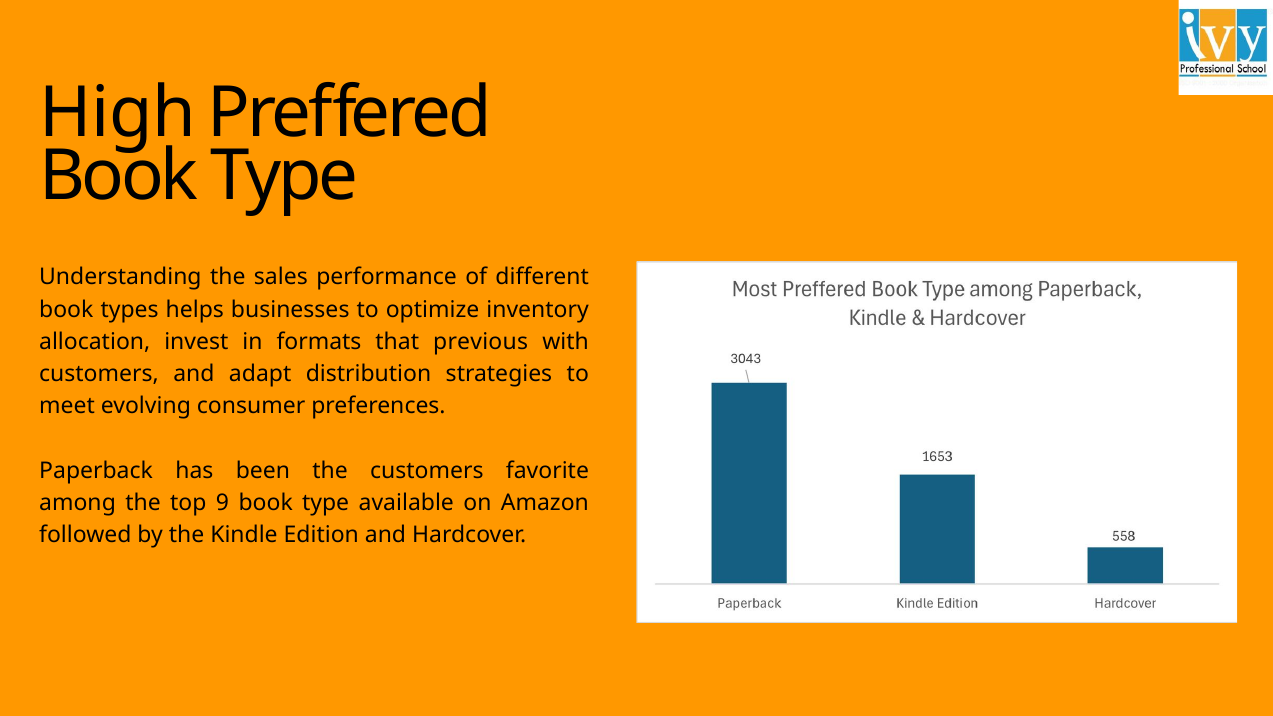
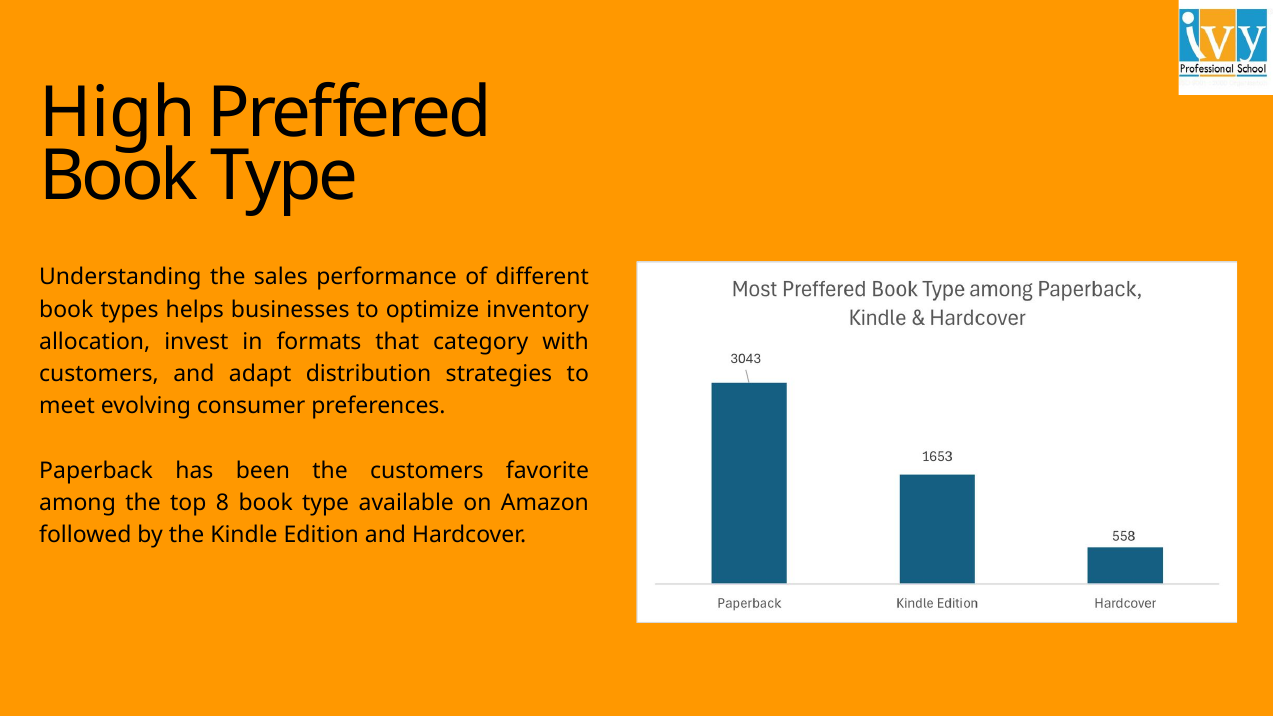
previous: previous -> category (481, 342)
9: 9 -> 8 (223, 503)
